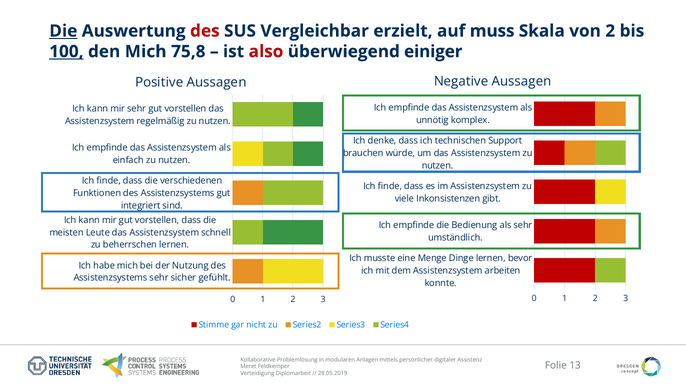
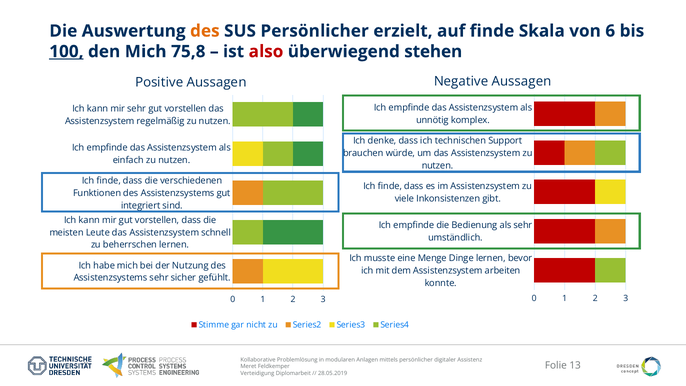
Die underline: present -> none (63, 31)
des colour: red -> orange (205, 31)
SUS Vergleichbar: Vergleichbar -> Persönlicher (315, 31)
auf muss: muss -> finde (492, 31)
von 2: 2 -> 6 (610, 31)
einiger: einiger -> stehen (433, 52)
